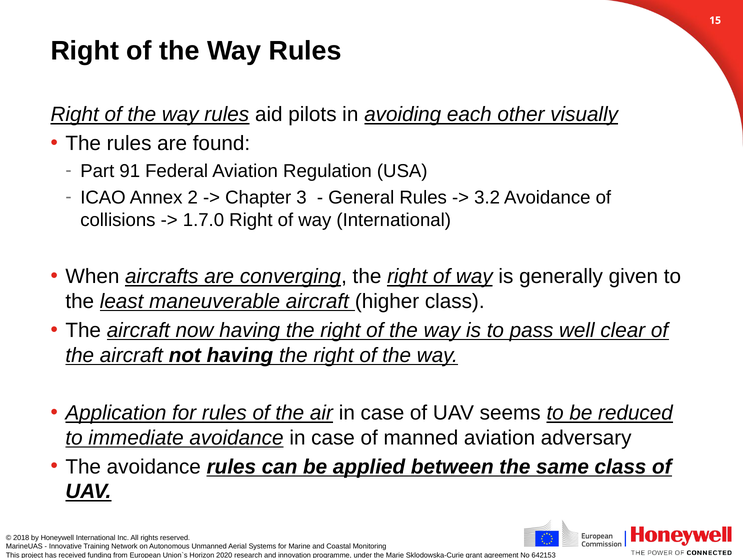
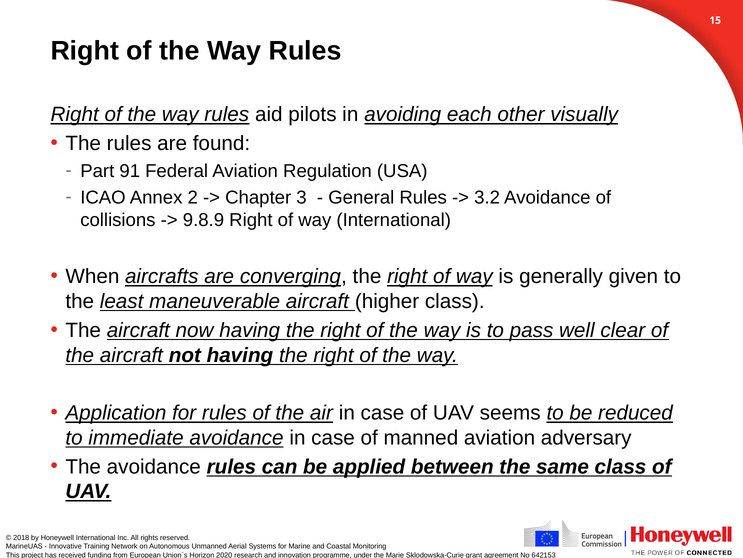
1.7.0: 1.7.0 -> 9.8.9 (203, 220)
